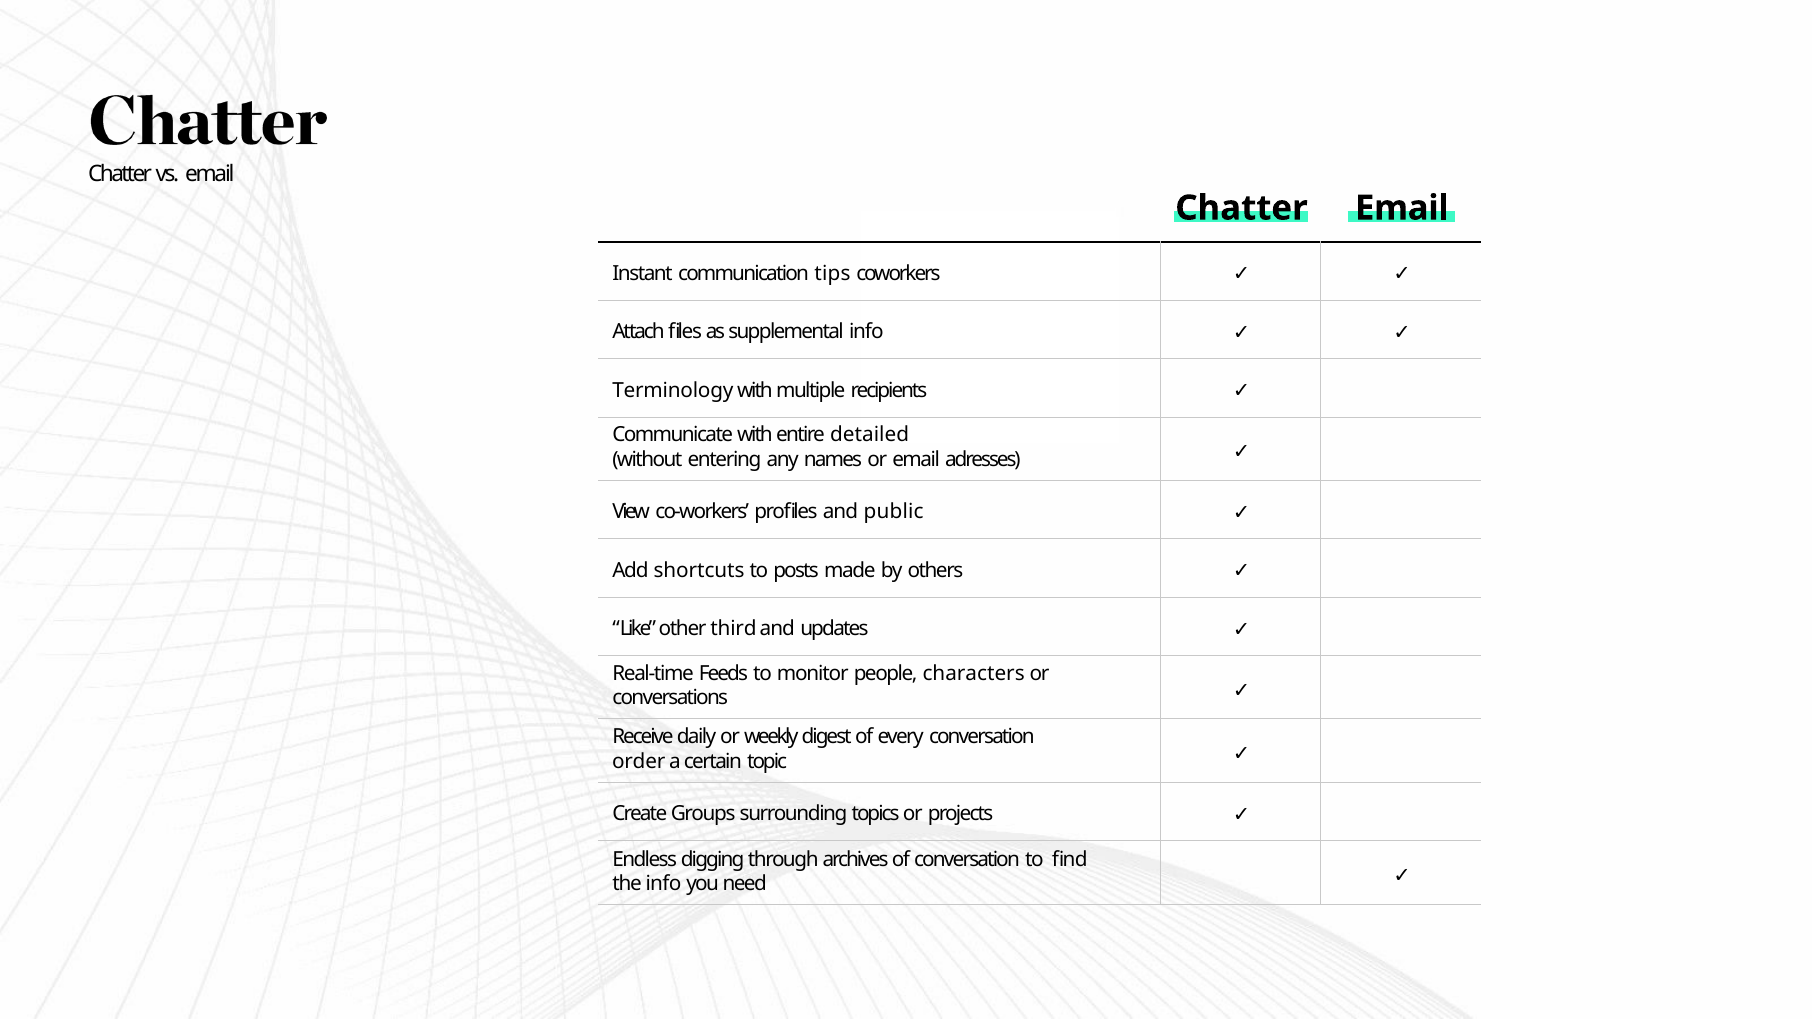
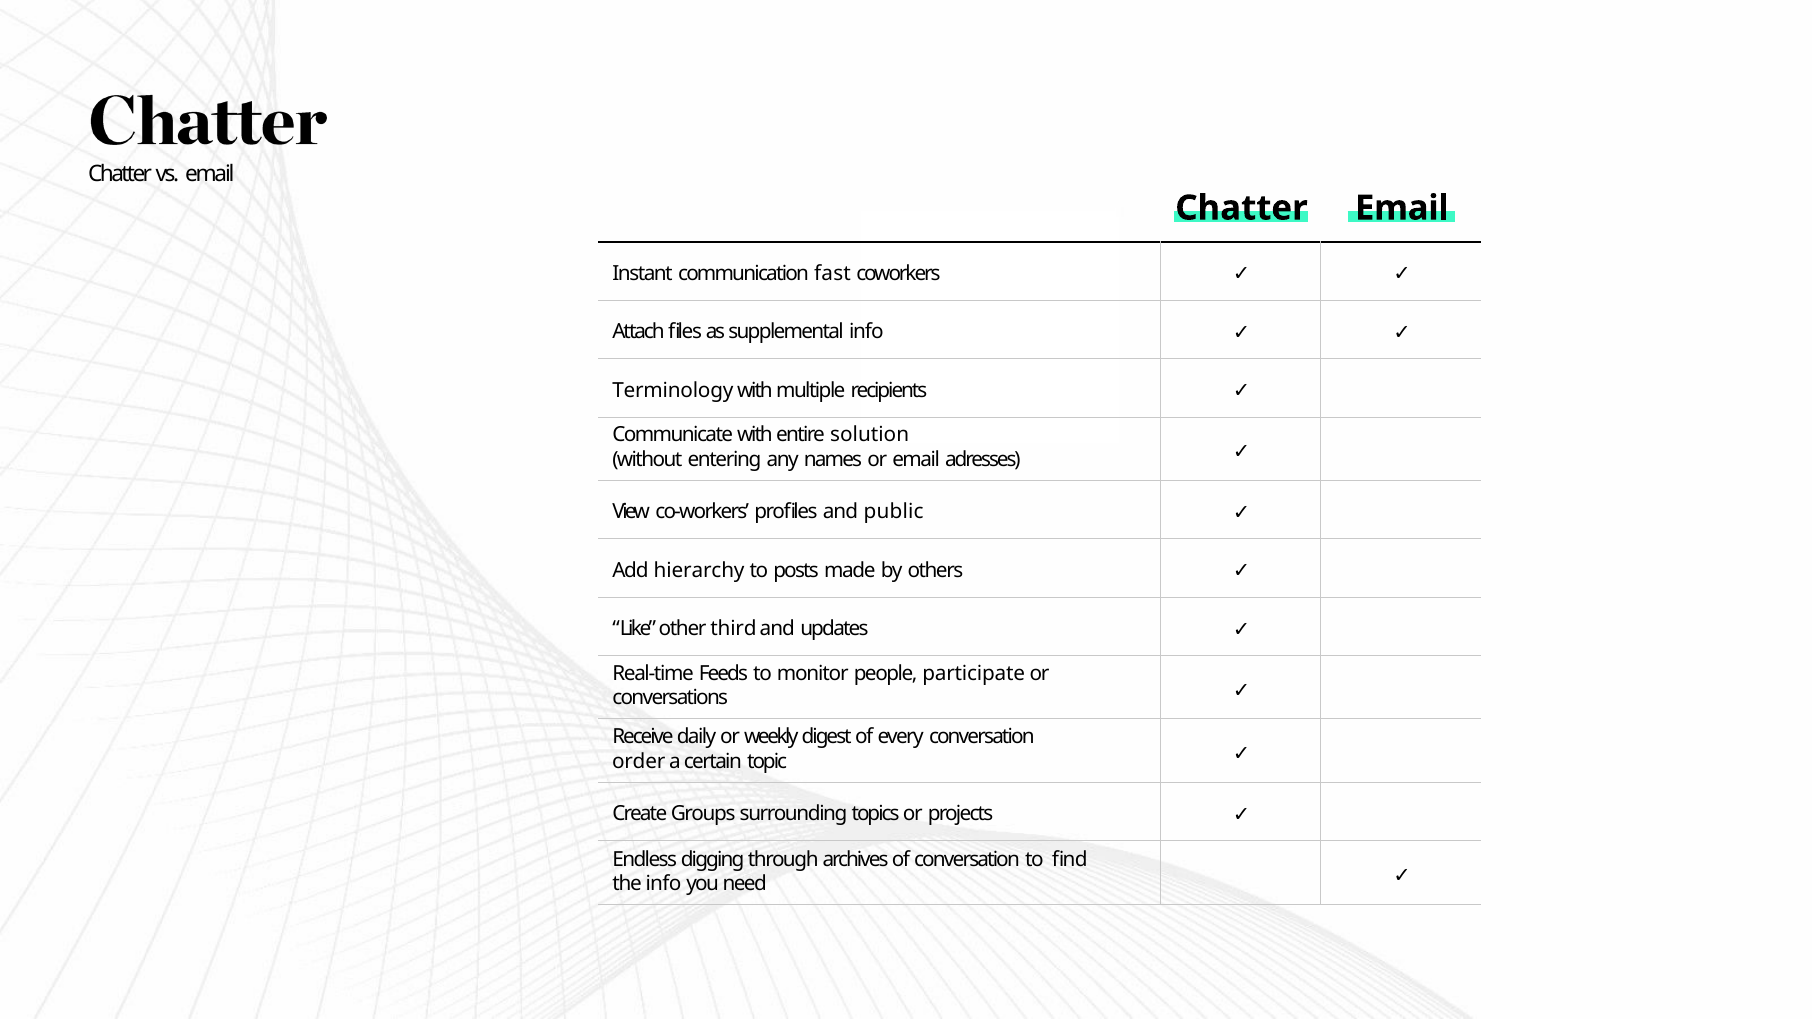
tips: tips -> fast (833, 273)
detailed: detailed -> solution (870, 435)
shortcuts: shortcuts -> hierarchy (699, 571)
characters: characters -> participate (974, 674)
